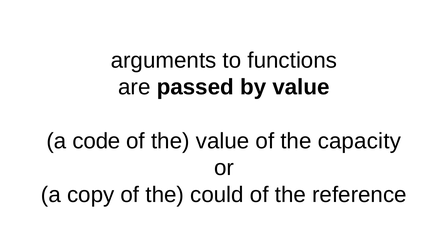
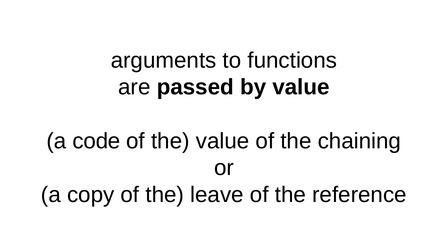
capacity: capacity -> chaining (359, 141)
could: could -> leave (217, 195)
